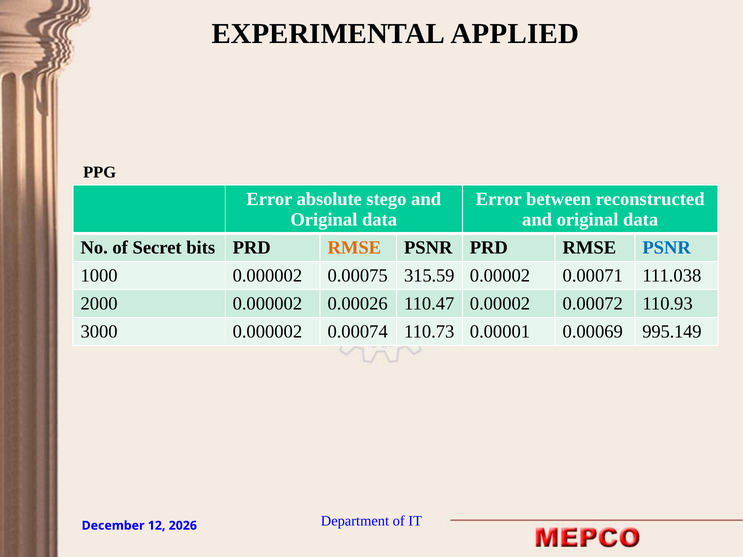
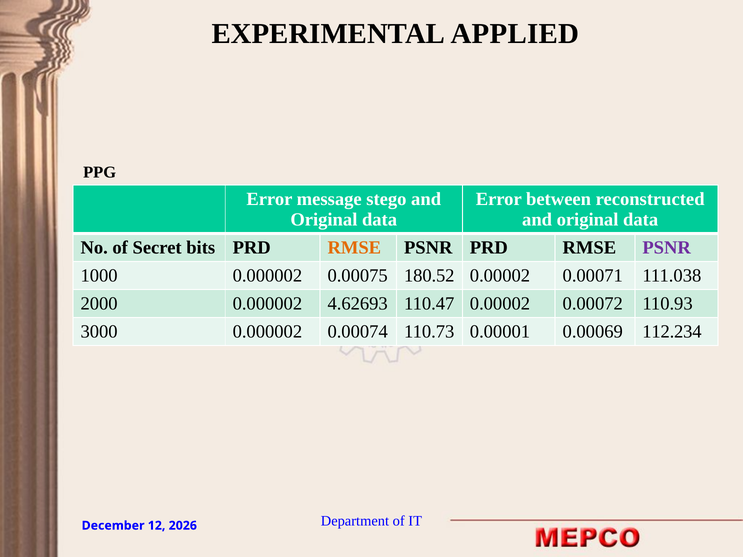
absolute: absolute -> message (329, 199)
PSNR colour: blue -> purple (667, 248)
315.59: 315.59 -> 180.52 (429, 276)
0.00026: 0.00026 -> 4.62693 (358, 304)
995.149: 995.149 -> 112.234 (672, 332)
